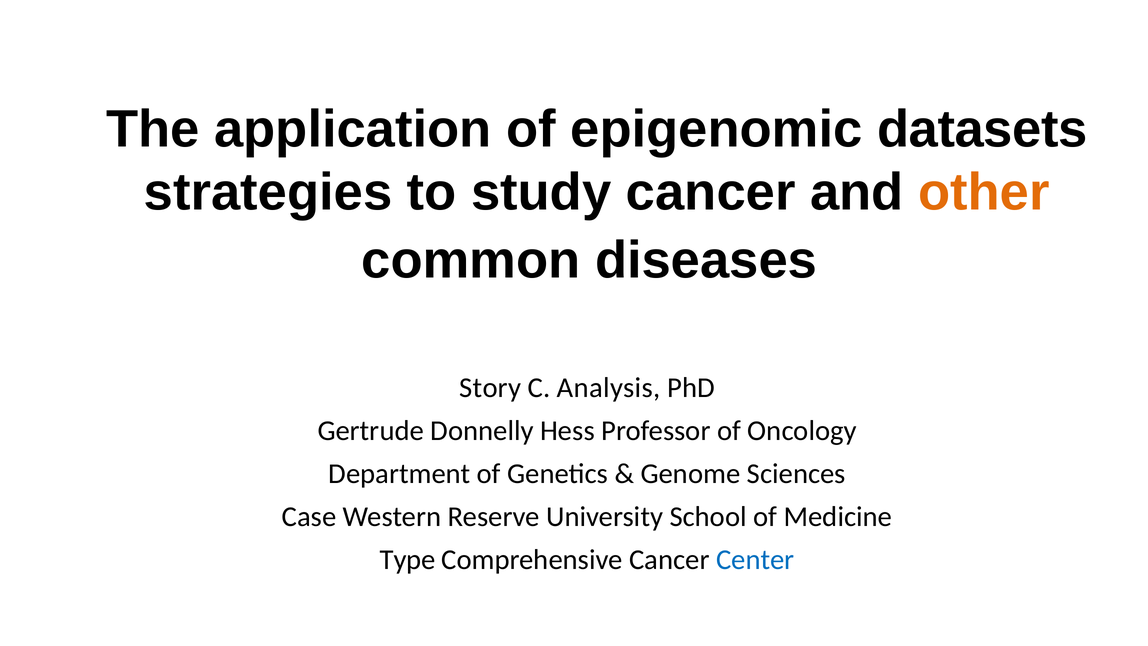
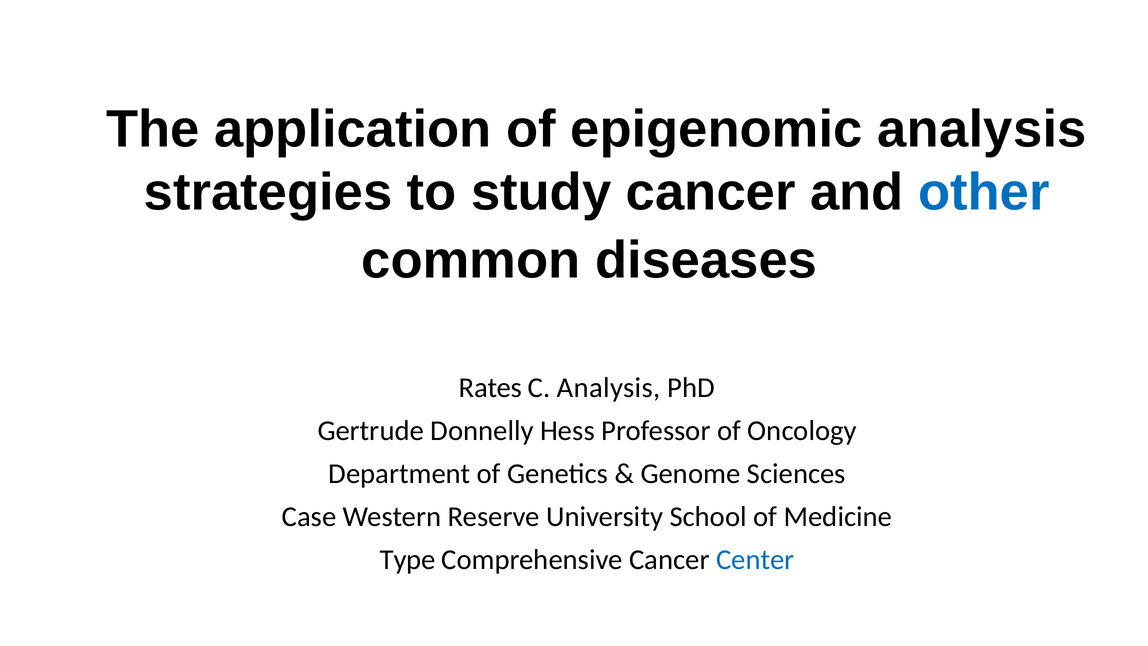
epigenomic datasets: datasets -> analysis (982, 129)
other colour: orange -> blue (984, 192)
Story: Story -> Rates (491, 388)
